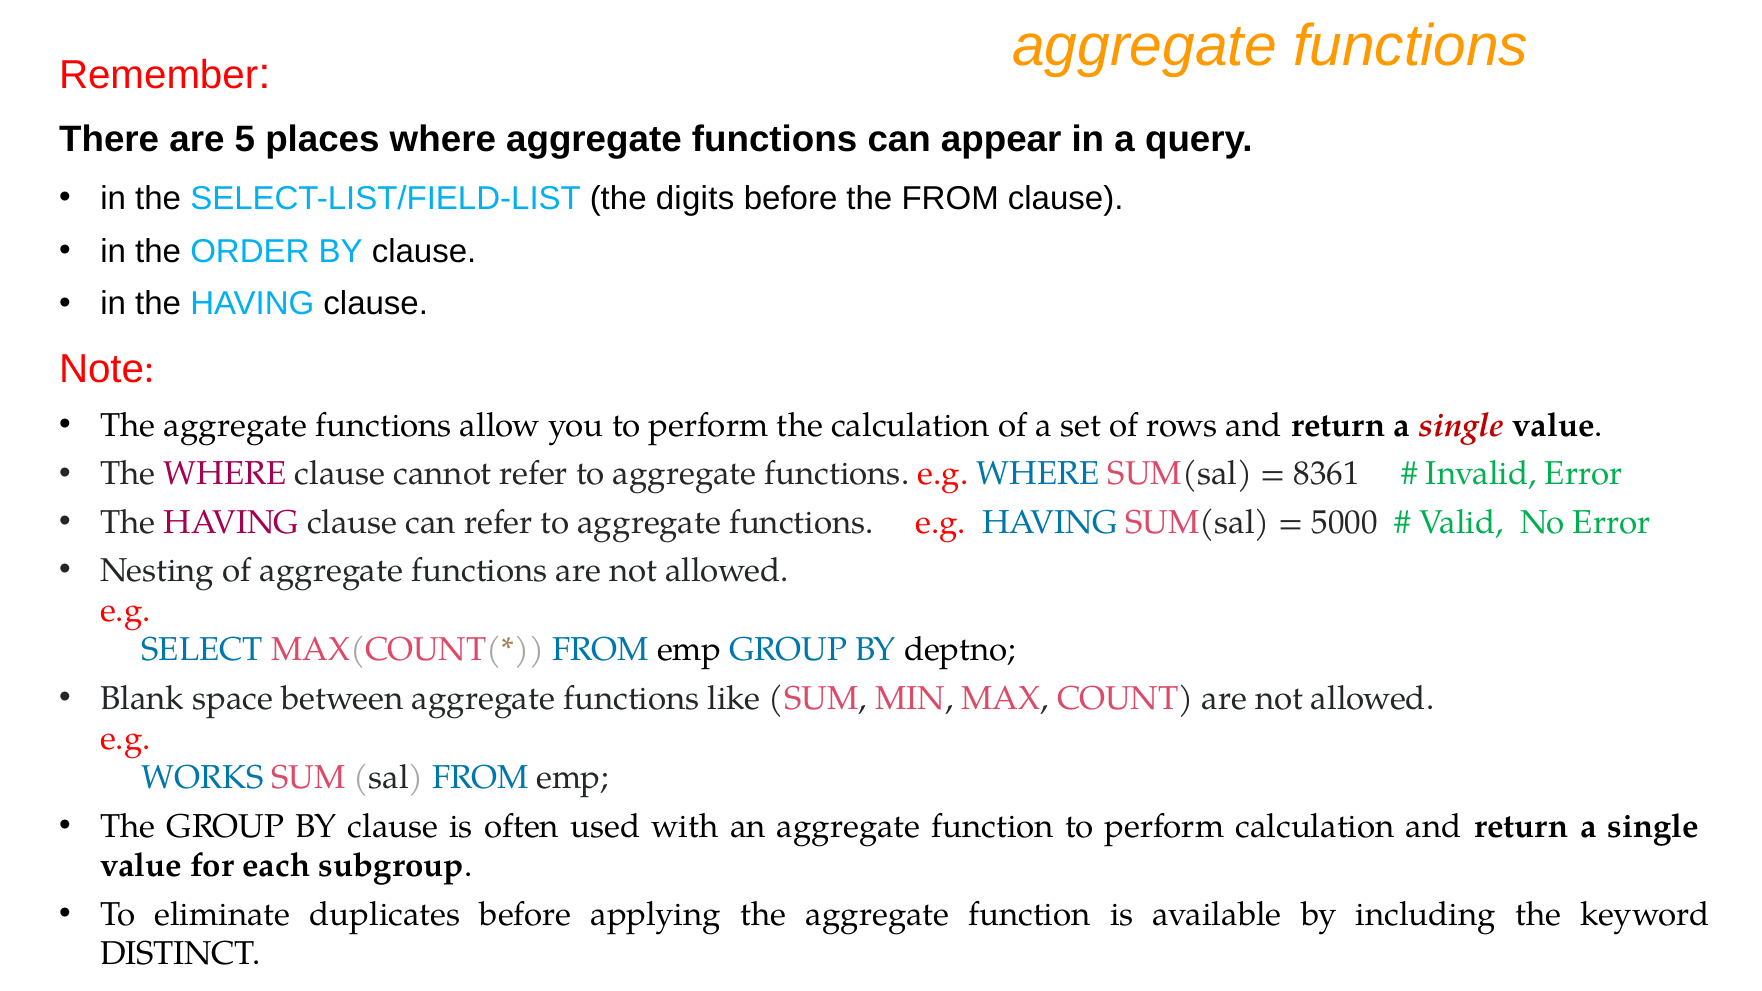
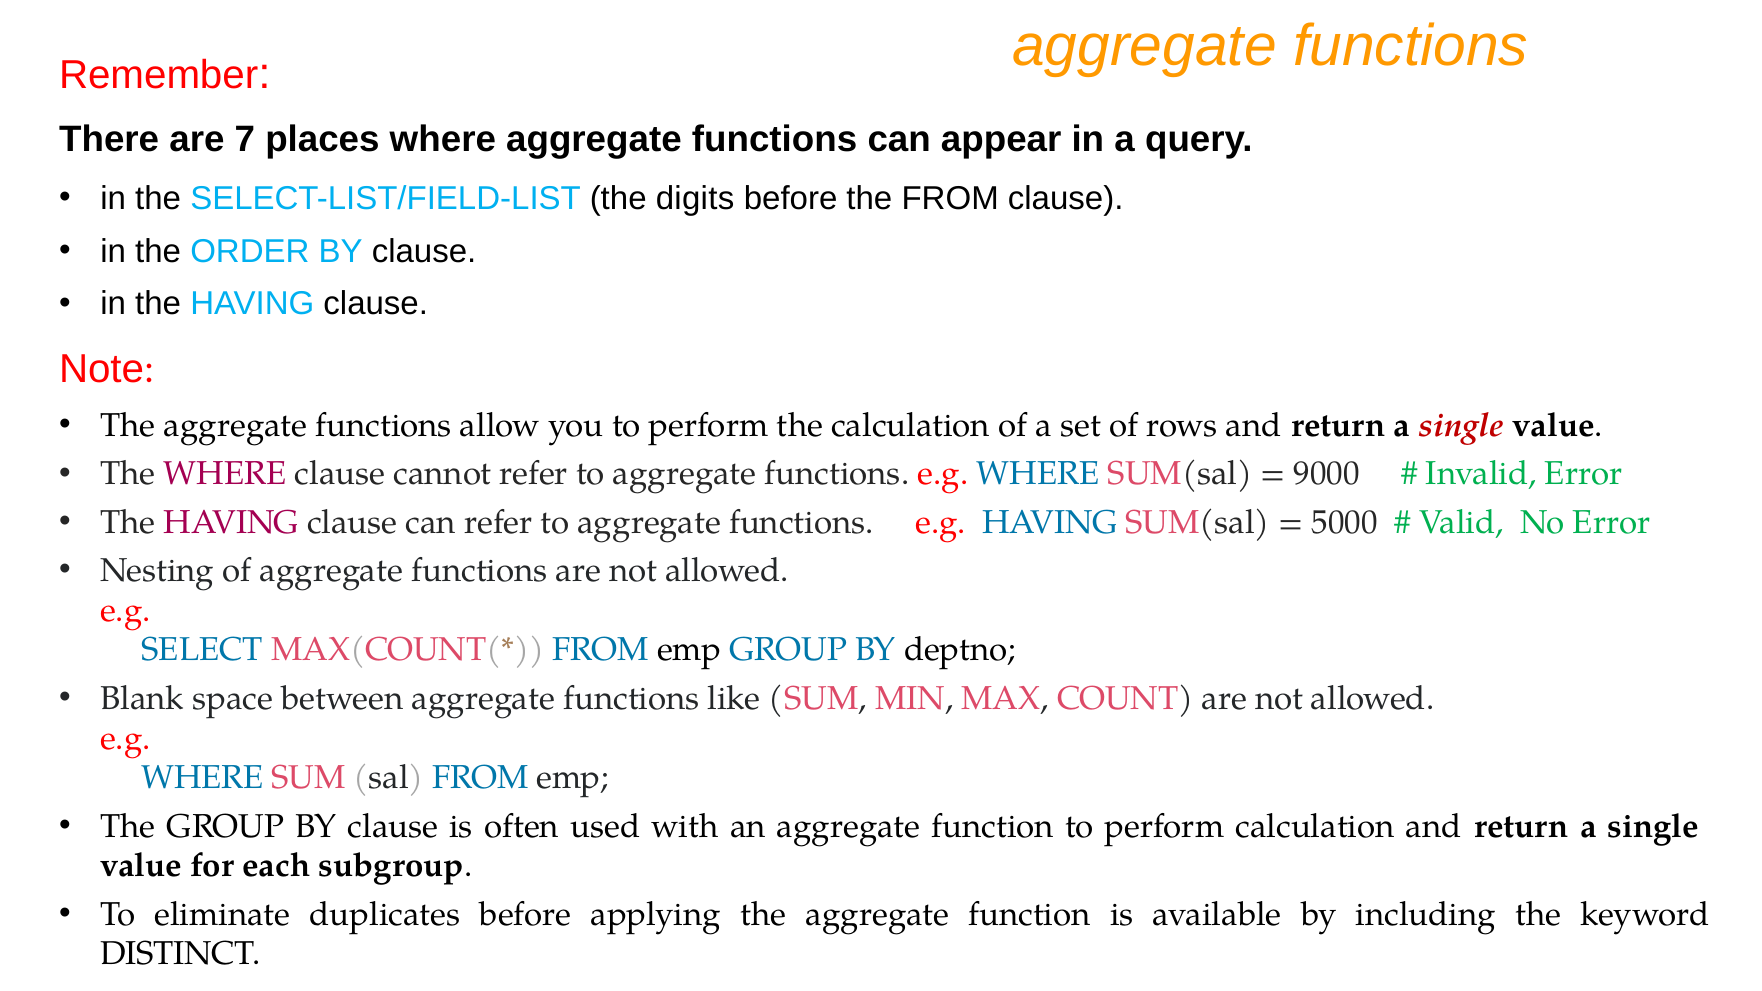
5: 5 -> 7 (245, 139)
8361: 8361 -> 9000 (1327, 474)
WORKS: WORKS -> WHERE (203, 778)
